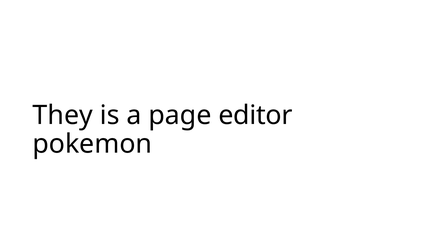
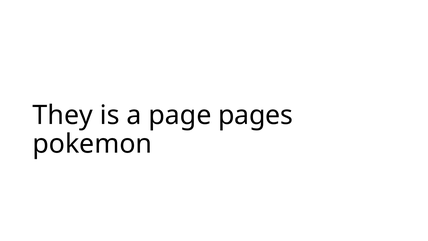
editor: editor -> pages (255, 115)
